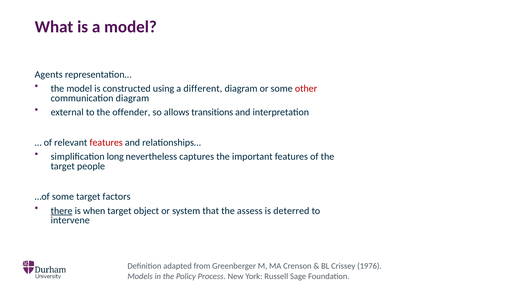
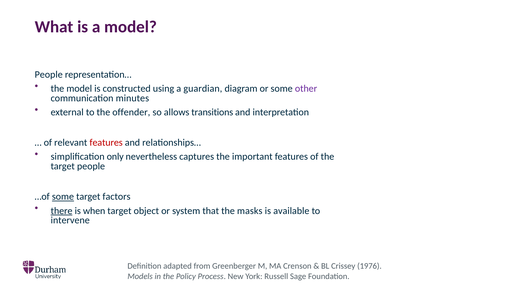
Agents: Agents -> People (49, 75)
different: different -> guardian (203, 89)
other colour: red -> purple (306, 89)
communication diagram: diagram -> minutes (132, 98)
long: long -> only (115, 157)
some underline: none -> present (63, 197)
assess: assess -> masks (250, 211)
deterred: deterred -> available (291, 211)
